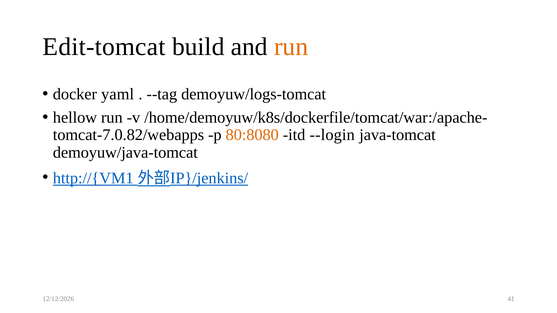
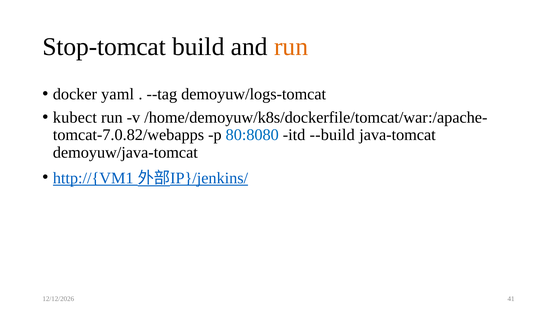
Edit-tomcat: Edit-tomcat -> Stop-tomcat (104, 47)
hellow: hellow -> kubect (75, 118)
80:8080 colour: orange -> blue (252, 135)
--login: --login -> --build (332, 135)
